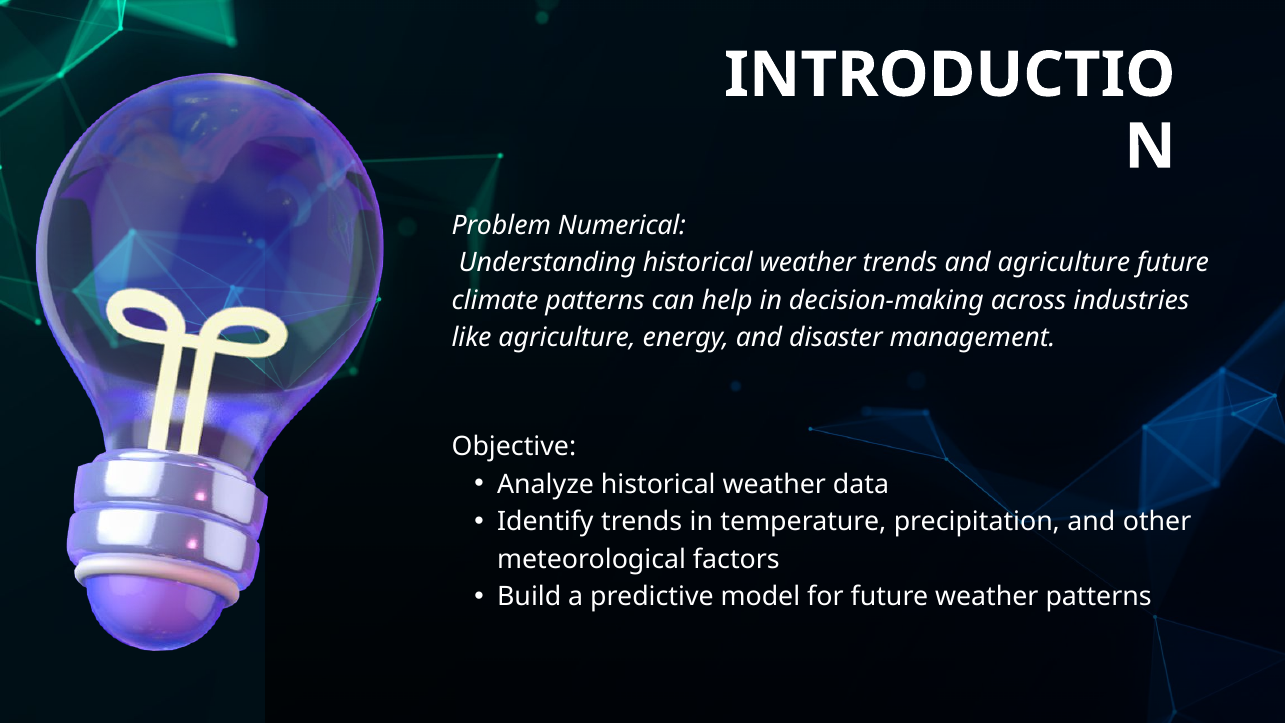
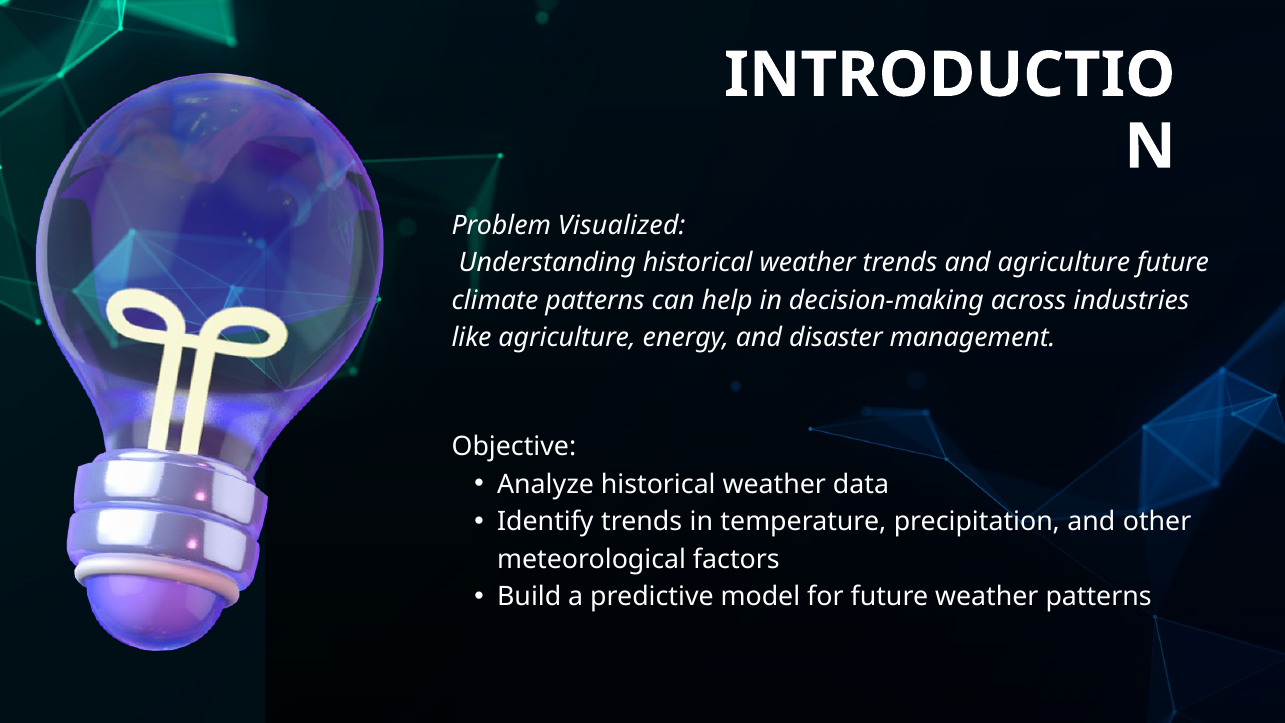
Numerical: Numerical -> Visualized (622, 225)
